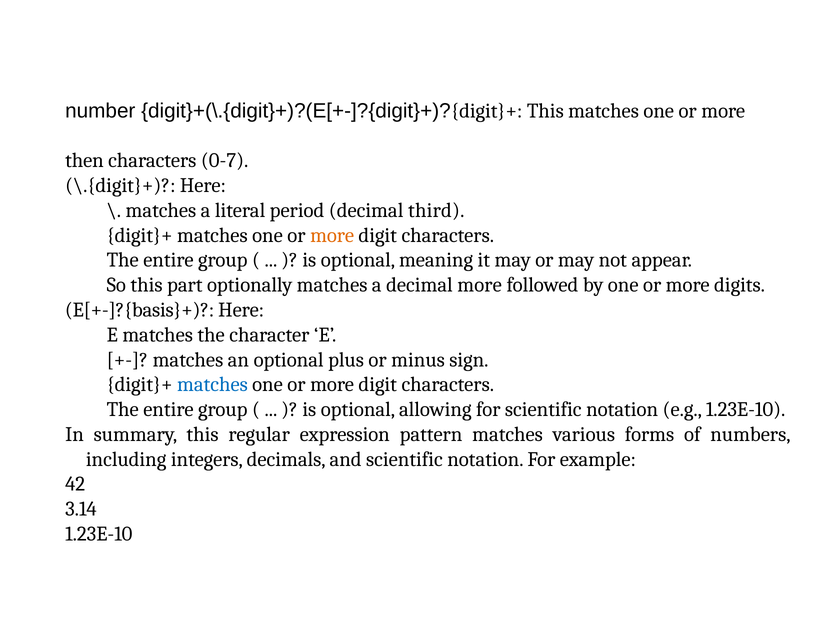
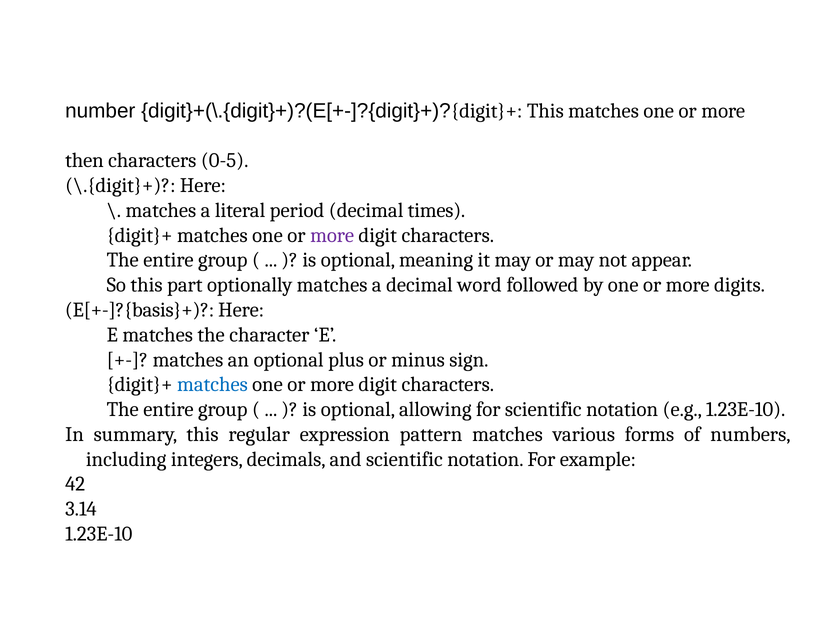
0-7: 0-7 -> 0-5 (225, 161)
third: third -> times (436, 210)
more colour: orange -> purple (332, 235)
decimal more: more -> word (480, 285)
